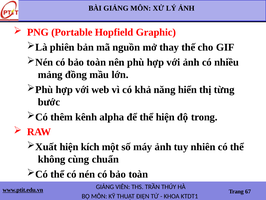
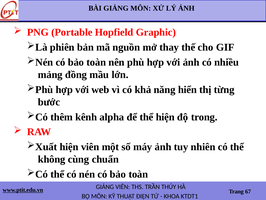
hiện kích: kích -> viên (90, 147)
